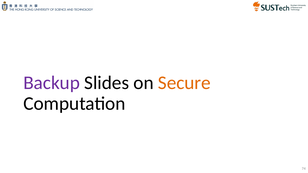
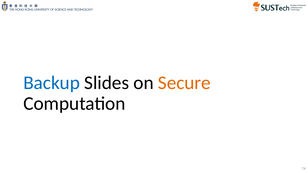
Backup colour: purple -> blue (52, 83)
